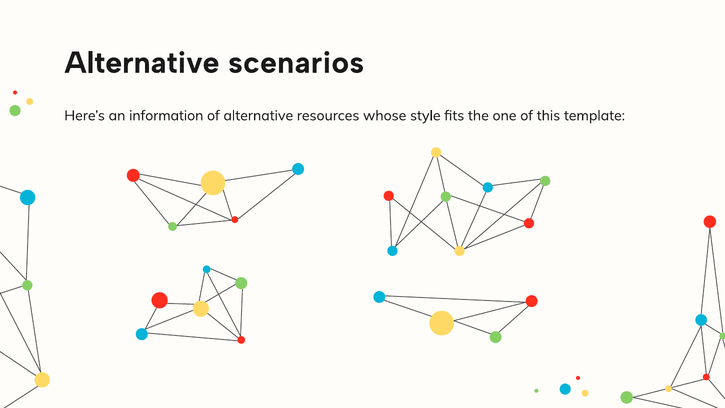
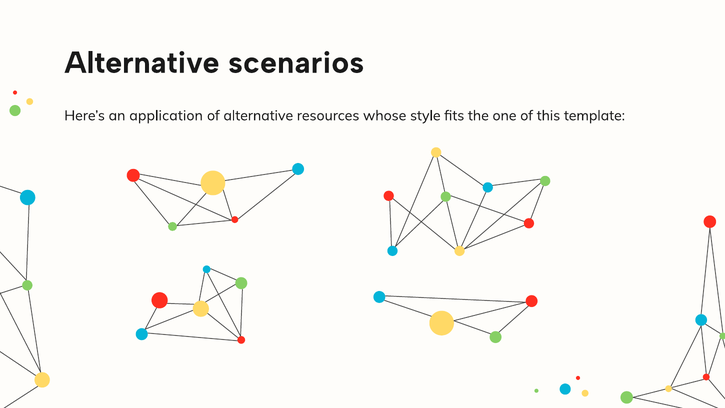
information: information -> application (166, 116)
